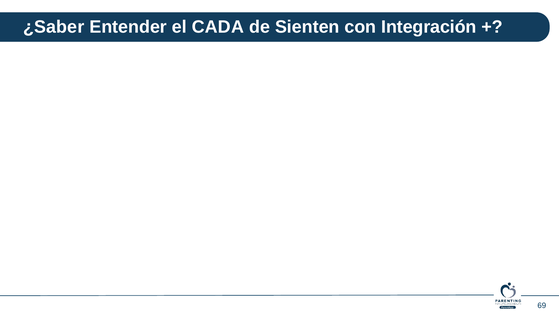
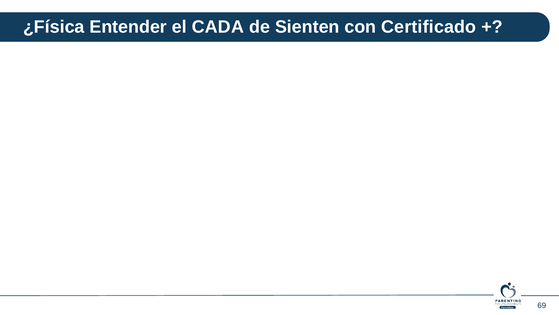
¿Saber: ¿Saber -> ¿Física (54, 27)
Integración: Integración -> Certificado (429, 27)
